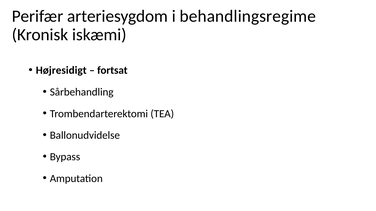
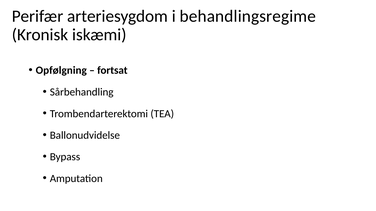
Højresidigt: Højresidigt -> Opfølgning (61, 70)
